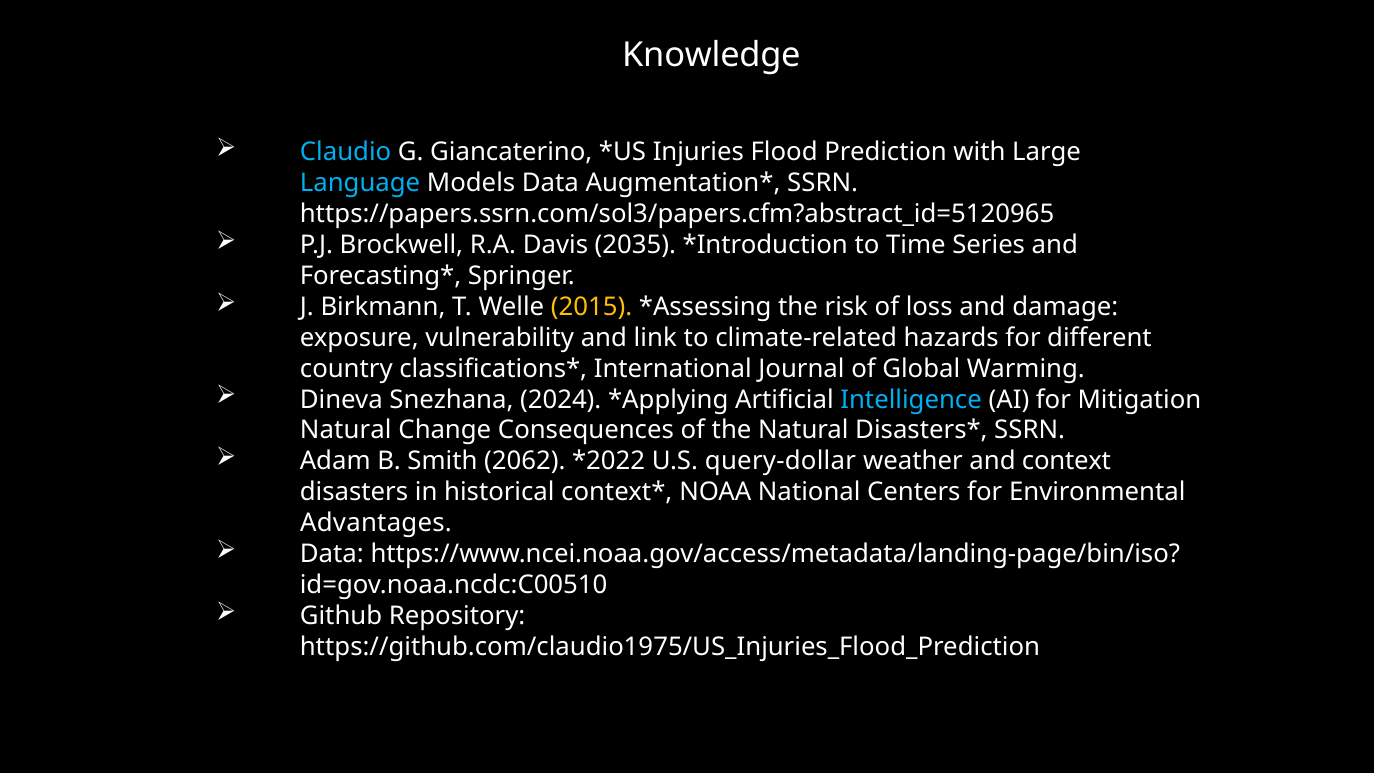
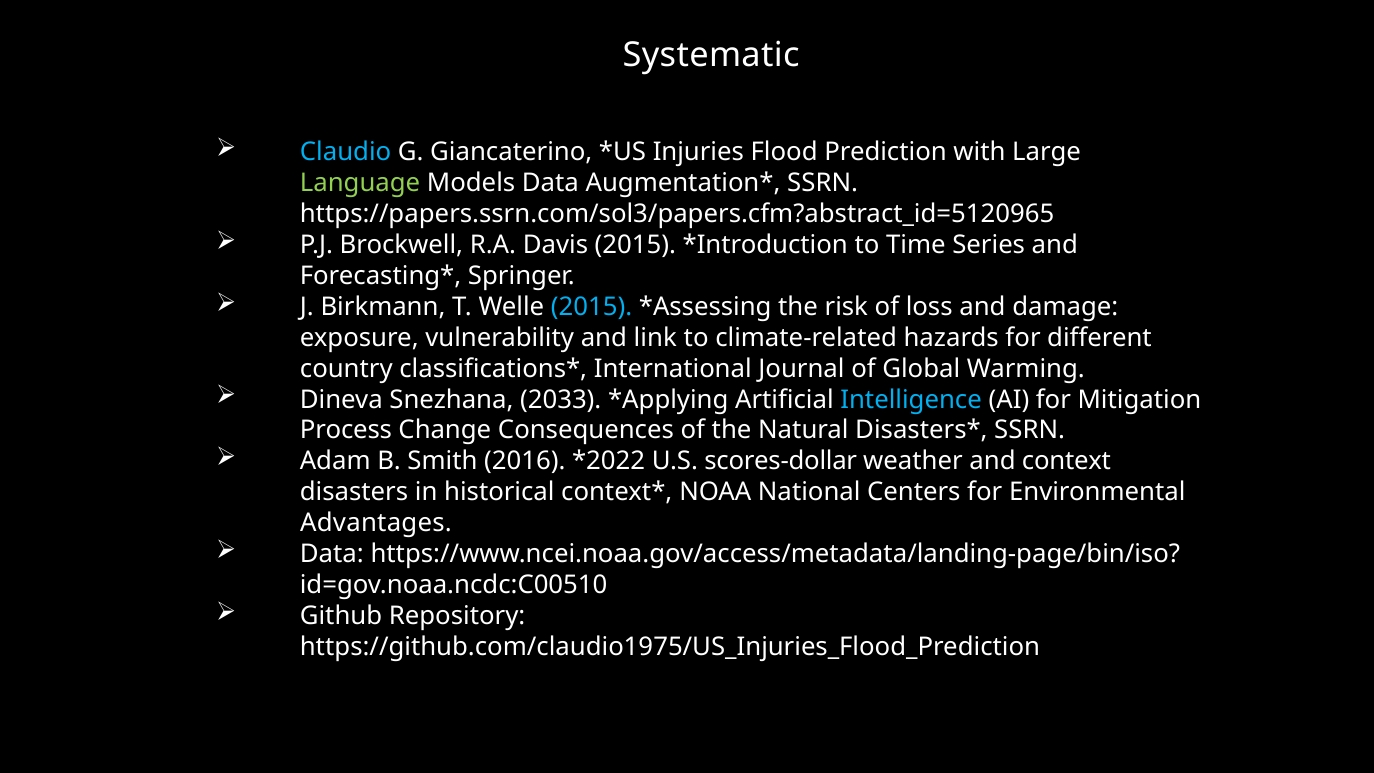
Knowledge: Knowledge -> Systematic (711, 55)
Language colour: light blue -> light green (360, 183)
Davis 2035: 2035 -> 2015 (635, 245)
2015 colour: yellow -> light blue (592, 307)
2024: 2024 -> 2033 (561, 399)
Natural: Natural -> Process (346, 430)
2062: 2062 -> 2016 (525, 461)
query-dollar: query-dollar -> scores-dollar (781, 461)
